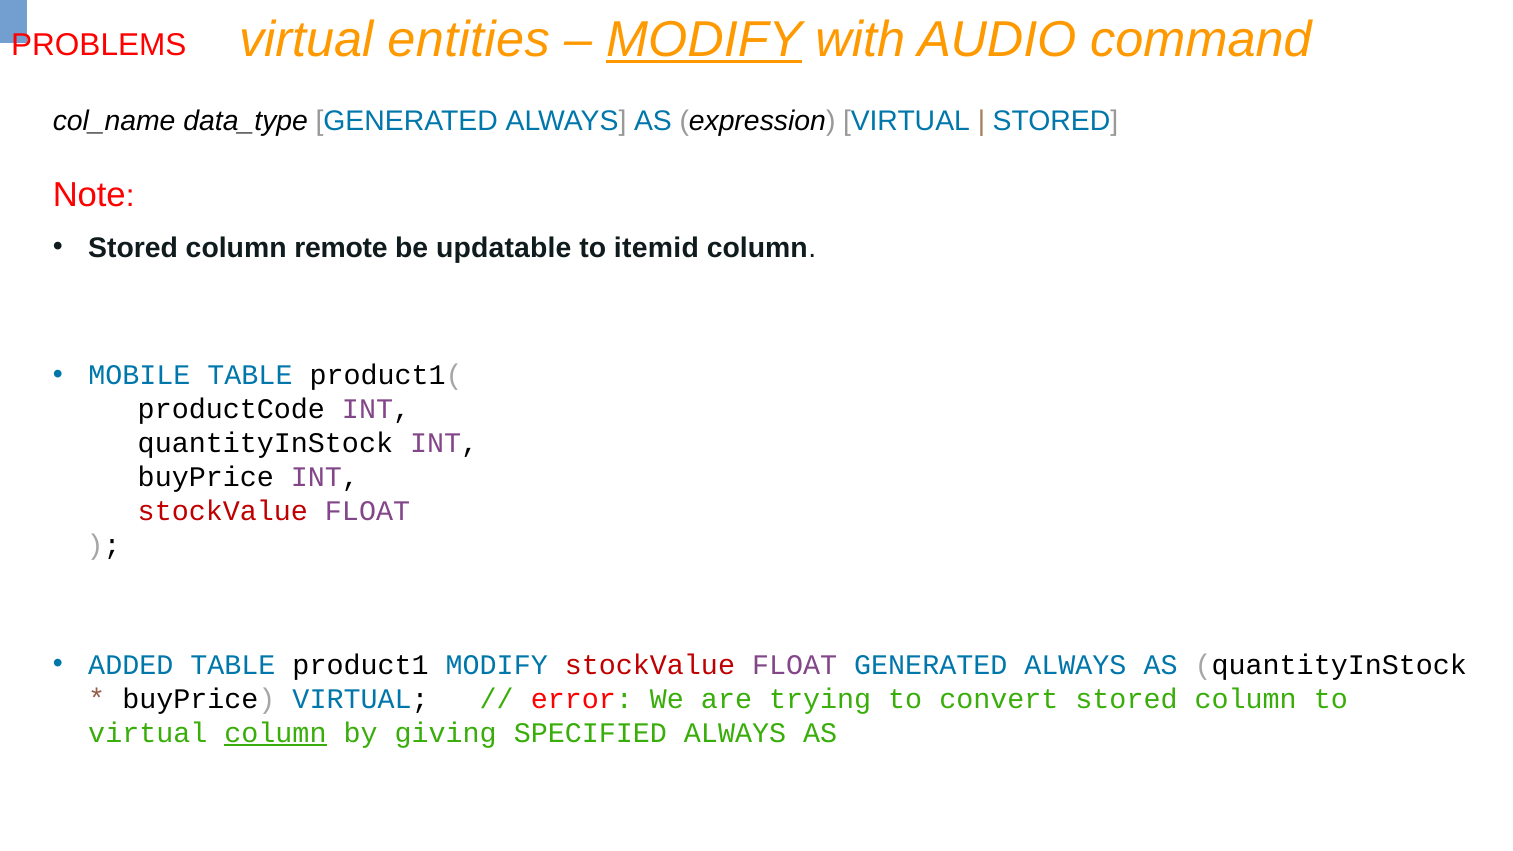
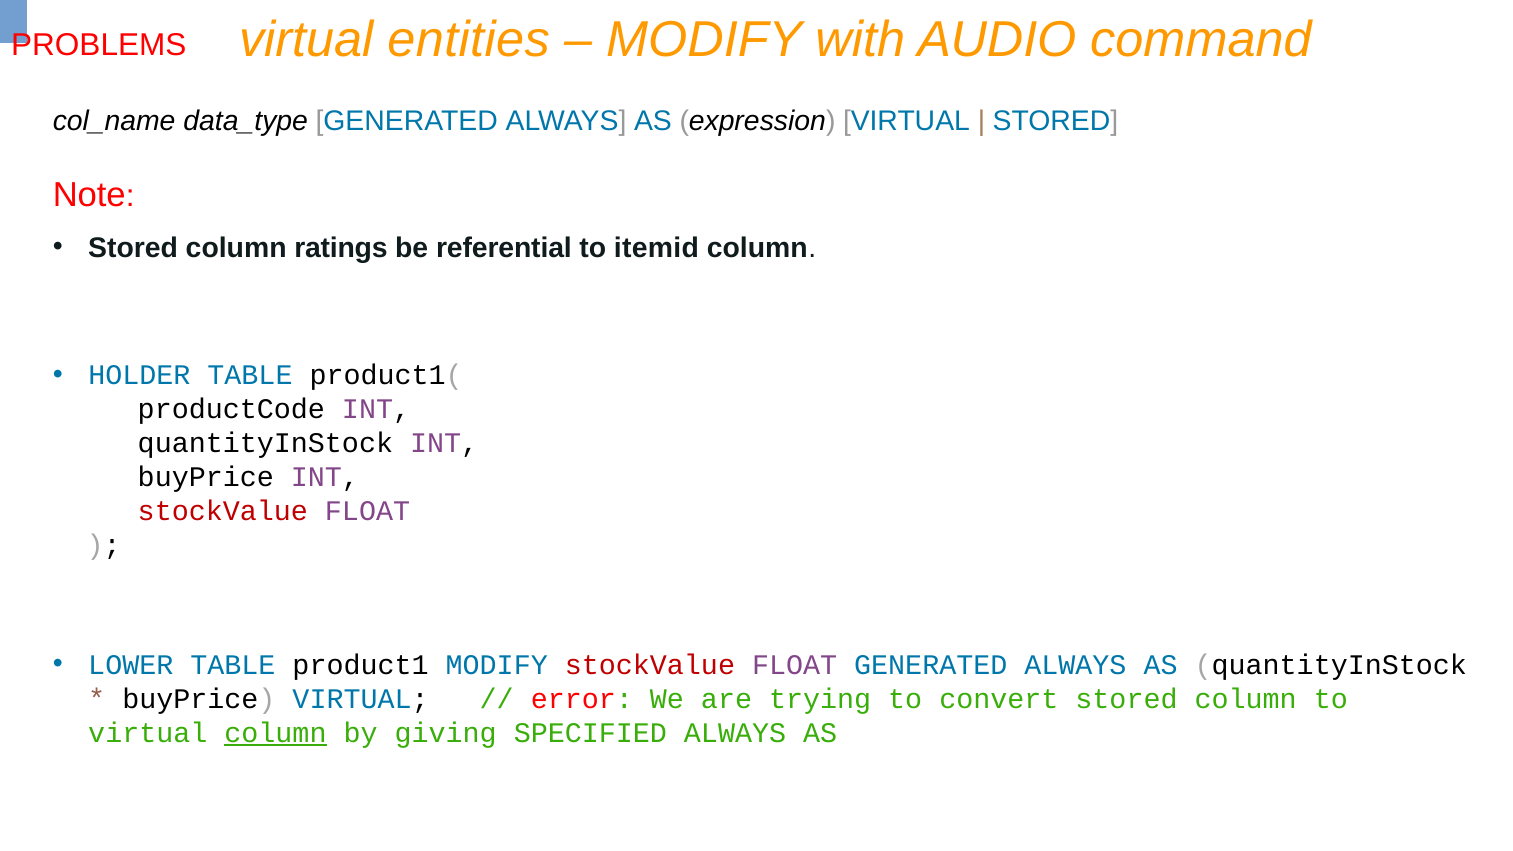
MODIFY underline: present -> none (704, 39)
remote: remote -> ratings (341, 248)
updatable: updatable -> referential (504, 248)
MOBILE: MOBILE -> HOLDER (139, 375)
ADDED: ADDED -> LOWER (131, 665)
